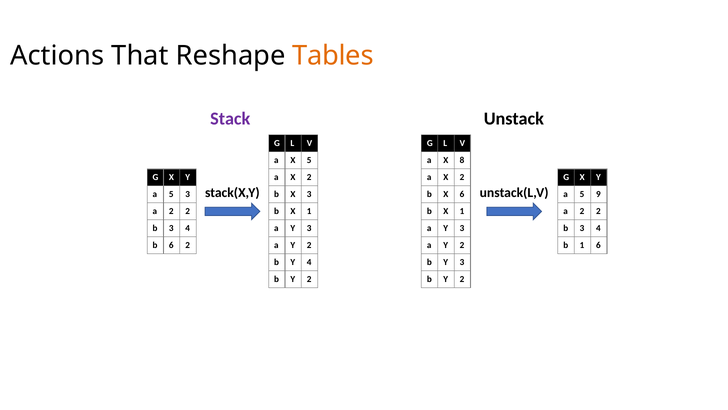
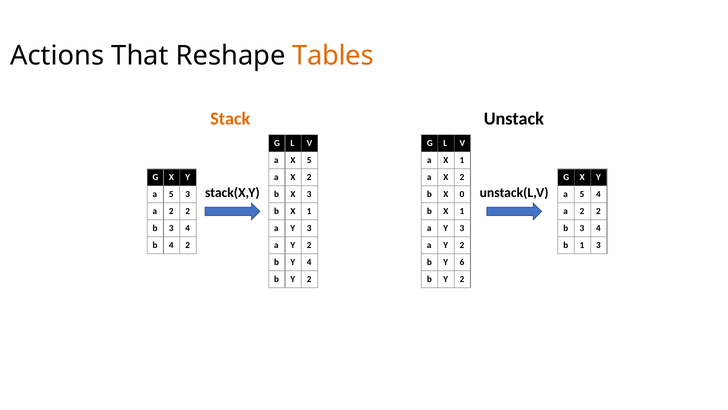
Stack colour: purple -> orange (230, 118)
a X 8: 8 -> 1 (462, 160)
X 6: 6 -> 0 (462, 194)
5 9: 9 -> 4 (598, 194)
b 6: 6 -> 4 (171, 245)
1 6: 6 -> 3 (598, 245)
b Y 3: 3 -> 6 (462, 262)
